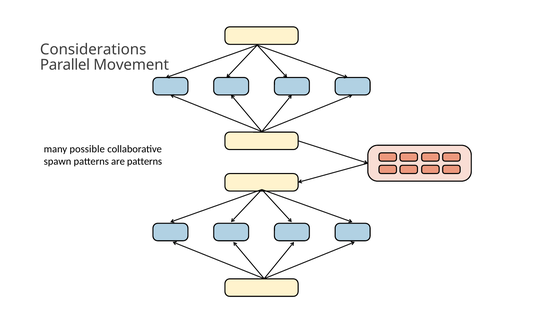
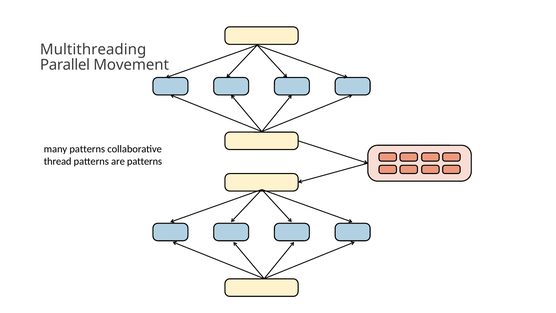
Considerations: Considerations -> Multithreading (93, 50)
many possible: possible -> patterns (87, 149)
spawn: spawn -> thread (58, 161)
